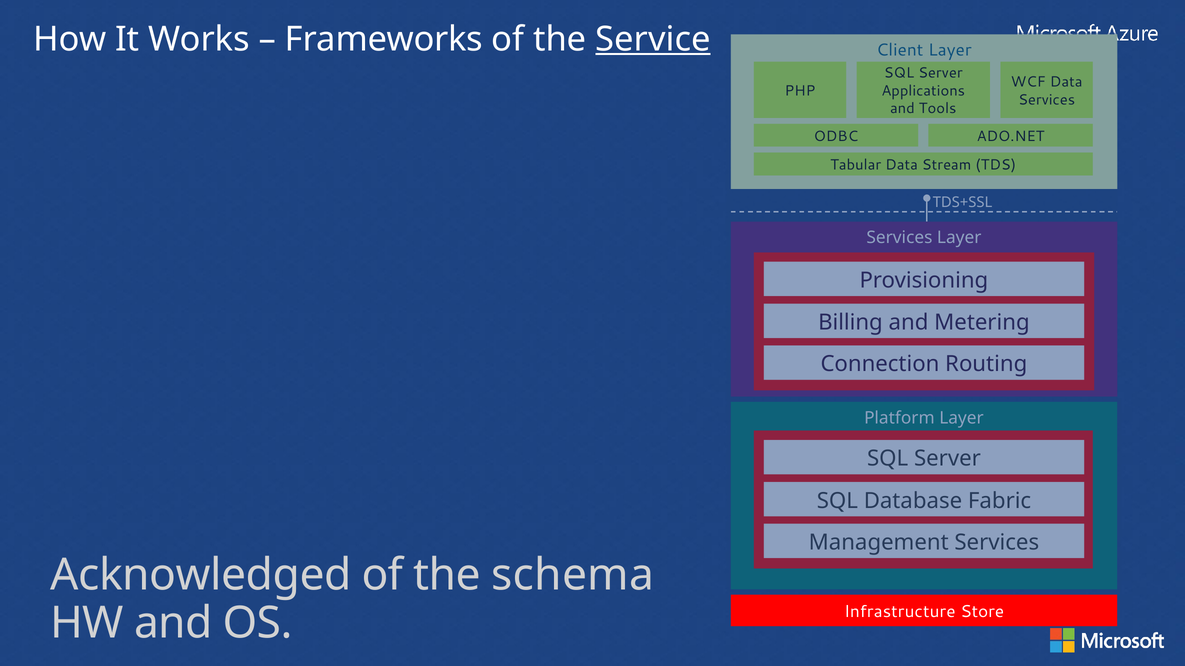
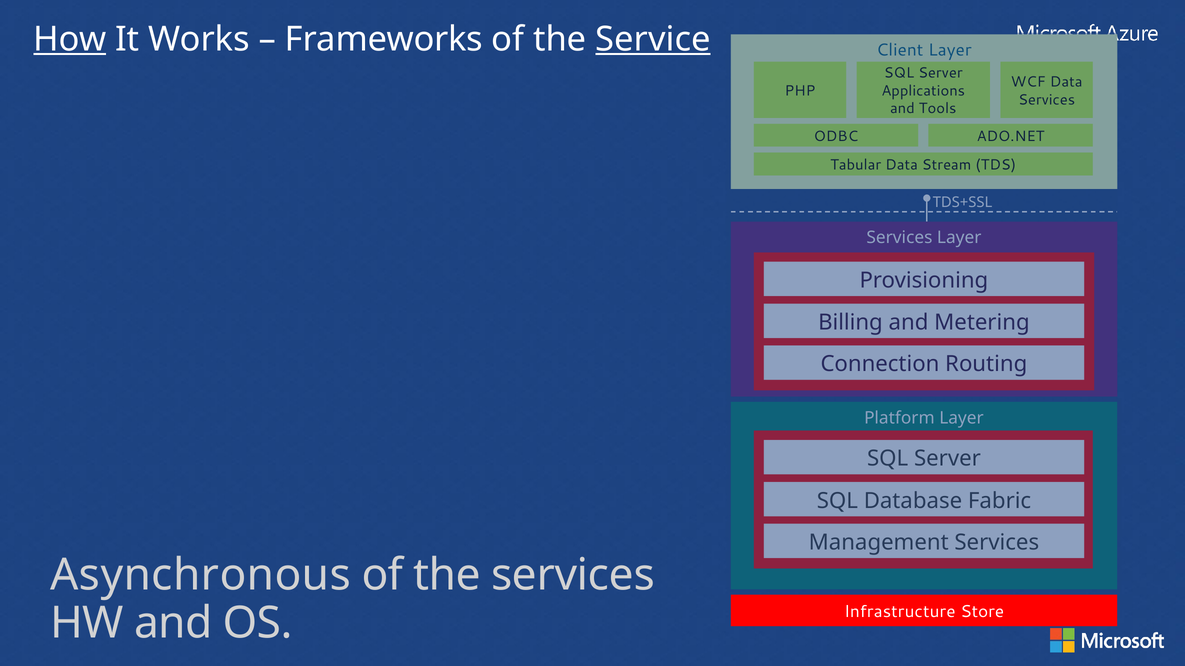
How underline: none -> present (70, 39)
Acknowledged: Acknowledged -> Asynchronous (201, 576)
the schema: schema -> services (573, 576)
